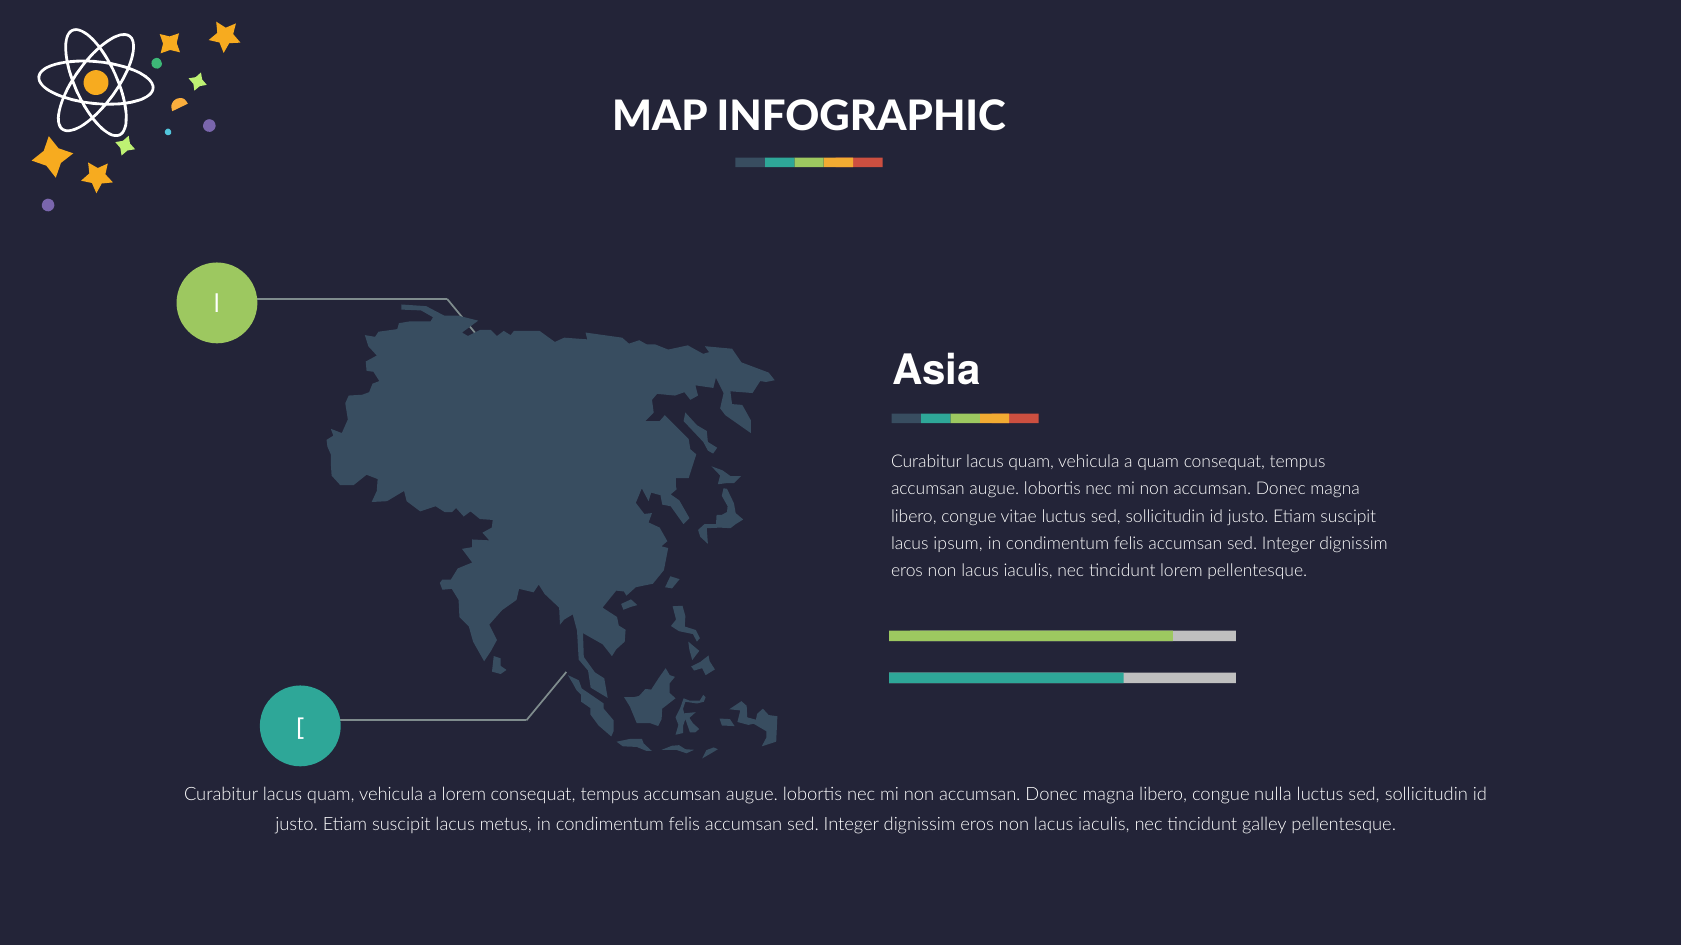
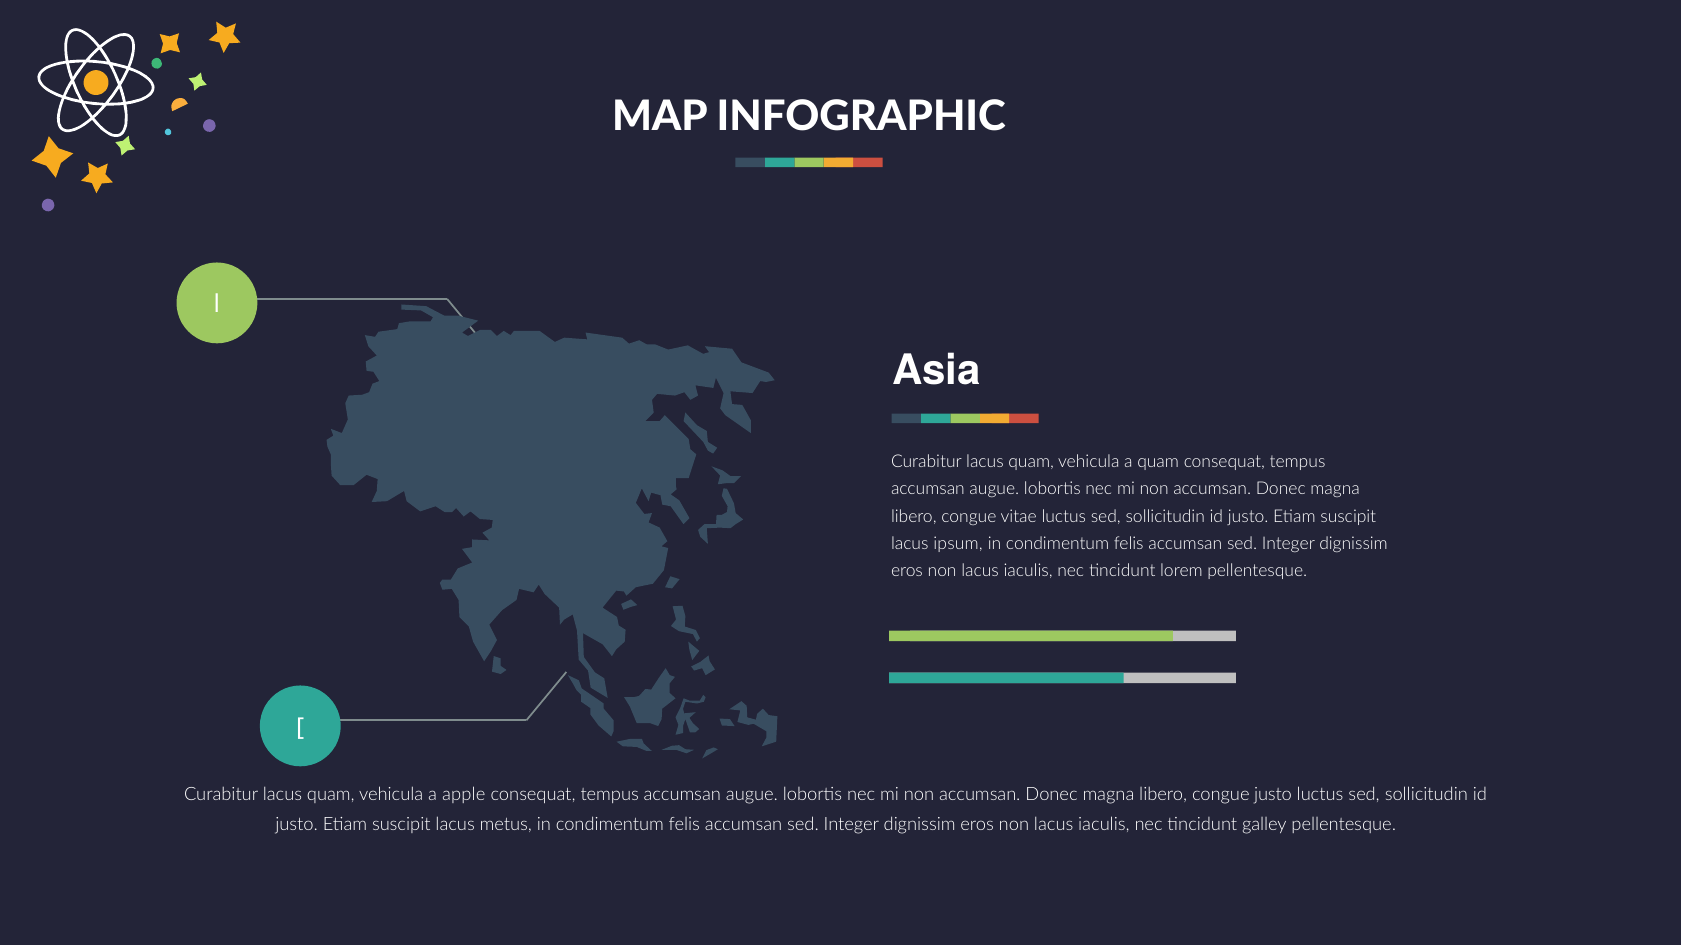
a lorem: lorem -> apple (464, 794)
congue nulla: nulla -> justo (1273, 794)
